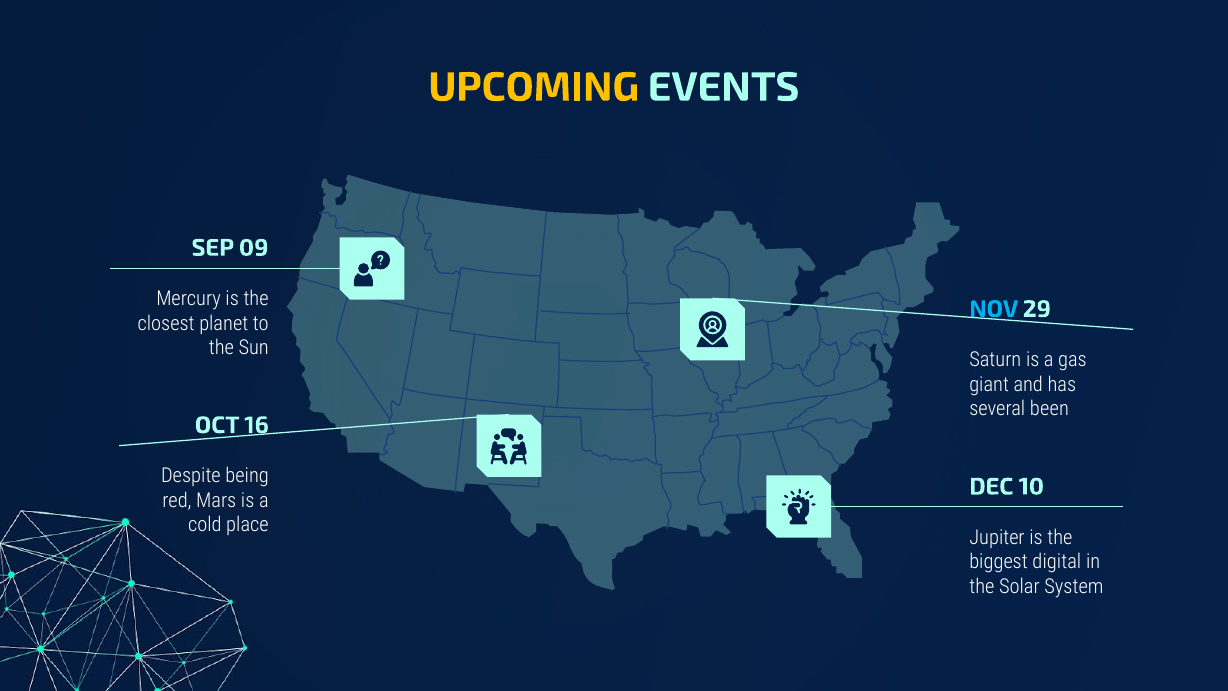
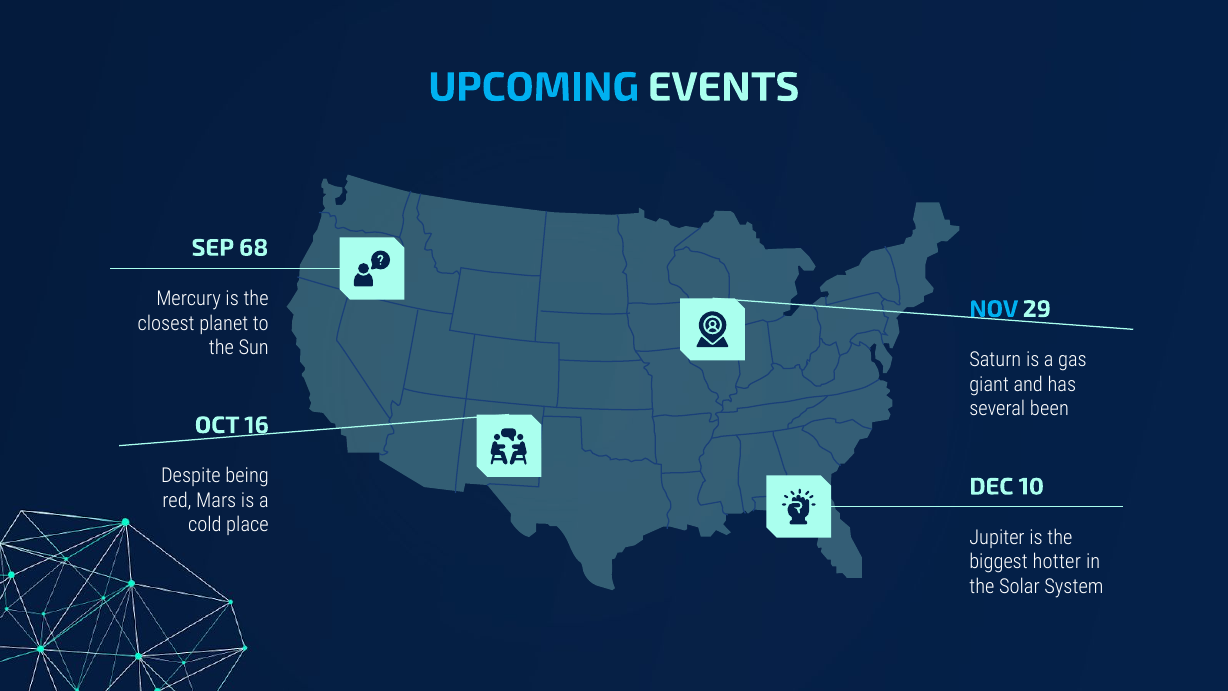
UPCOMING colour: yellow -> light blue (534, 87)
09: 09 -> 68 (254, 248)
digital: digital -> hotter (1057, 562)
